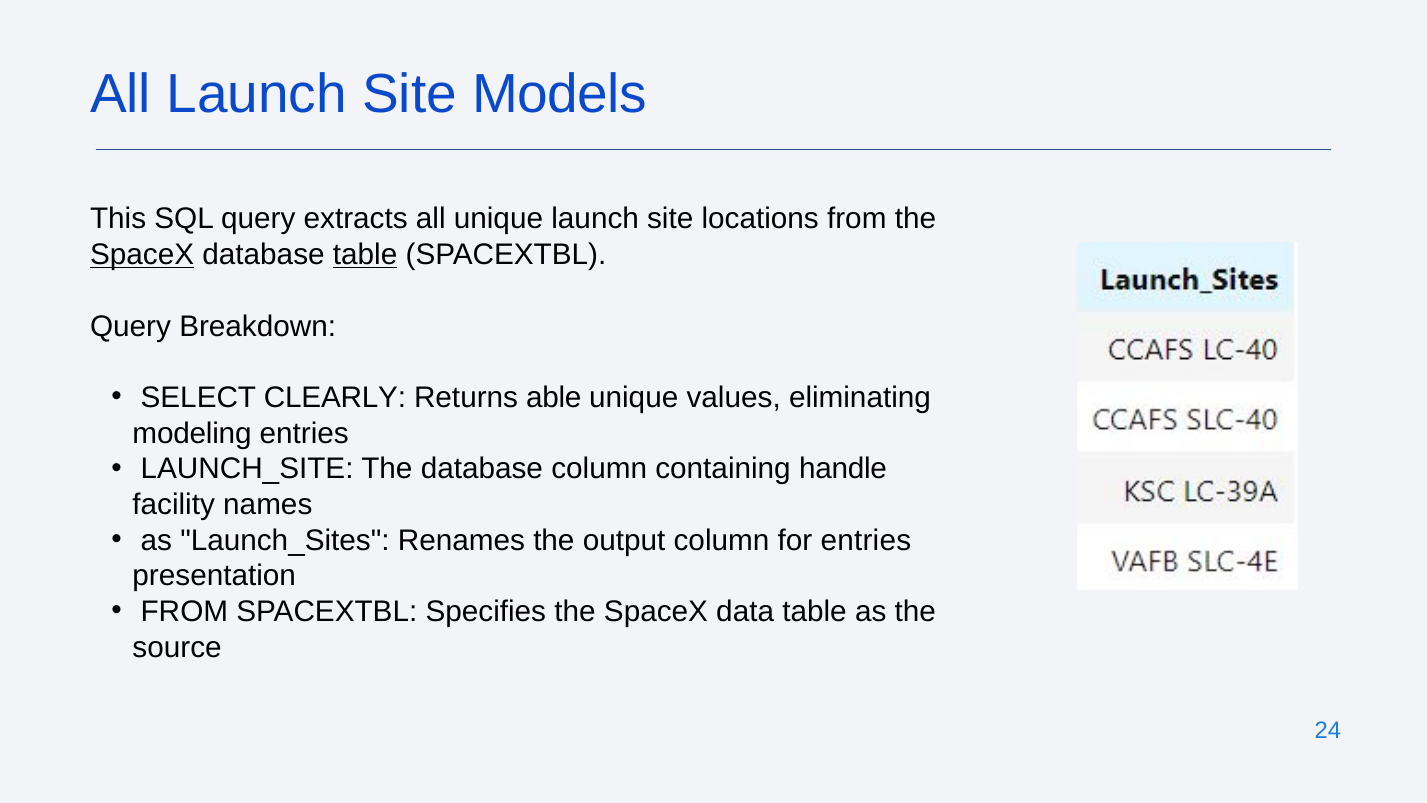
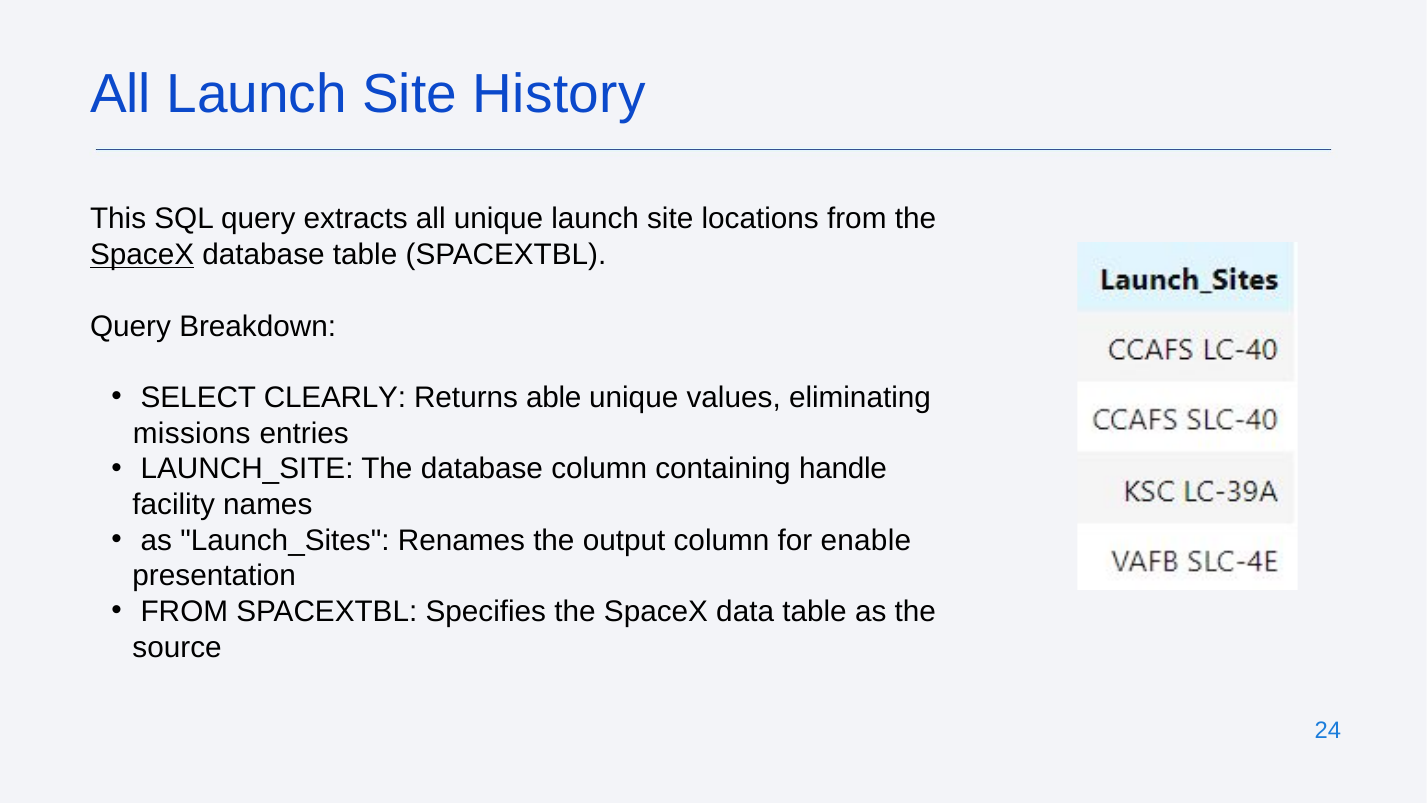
Models: Models -> History (559, 94)
table underline: present -> none (365, 255)
modeling: modeling -> missions (192, 433)
for entries: entries -> enable (866, 540)
